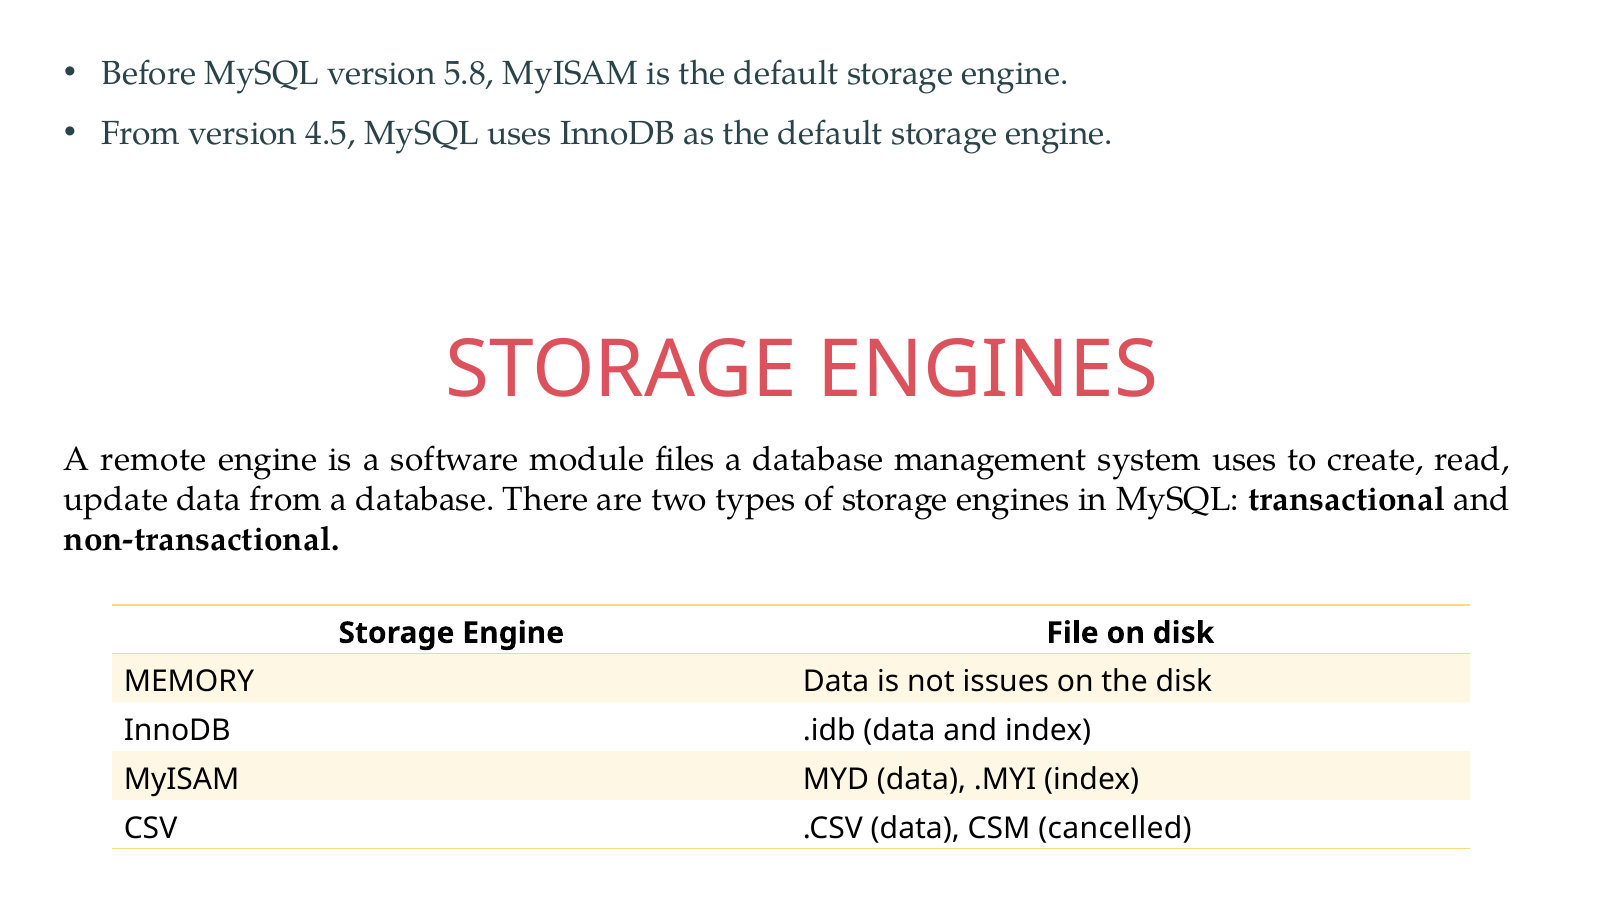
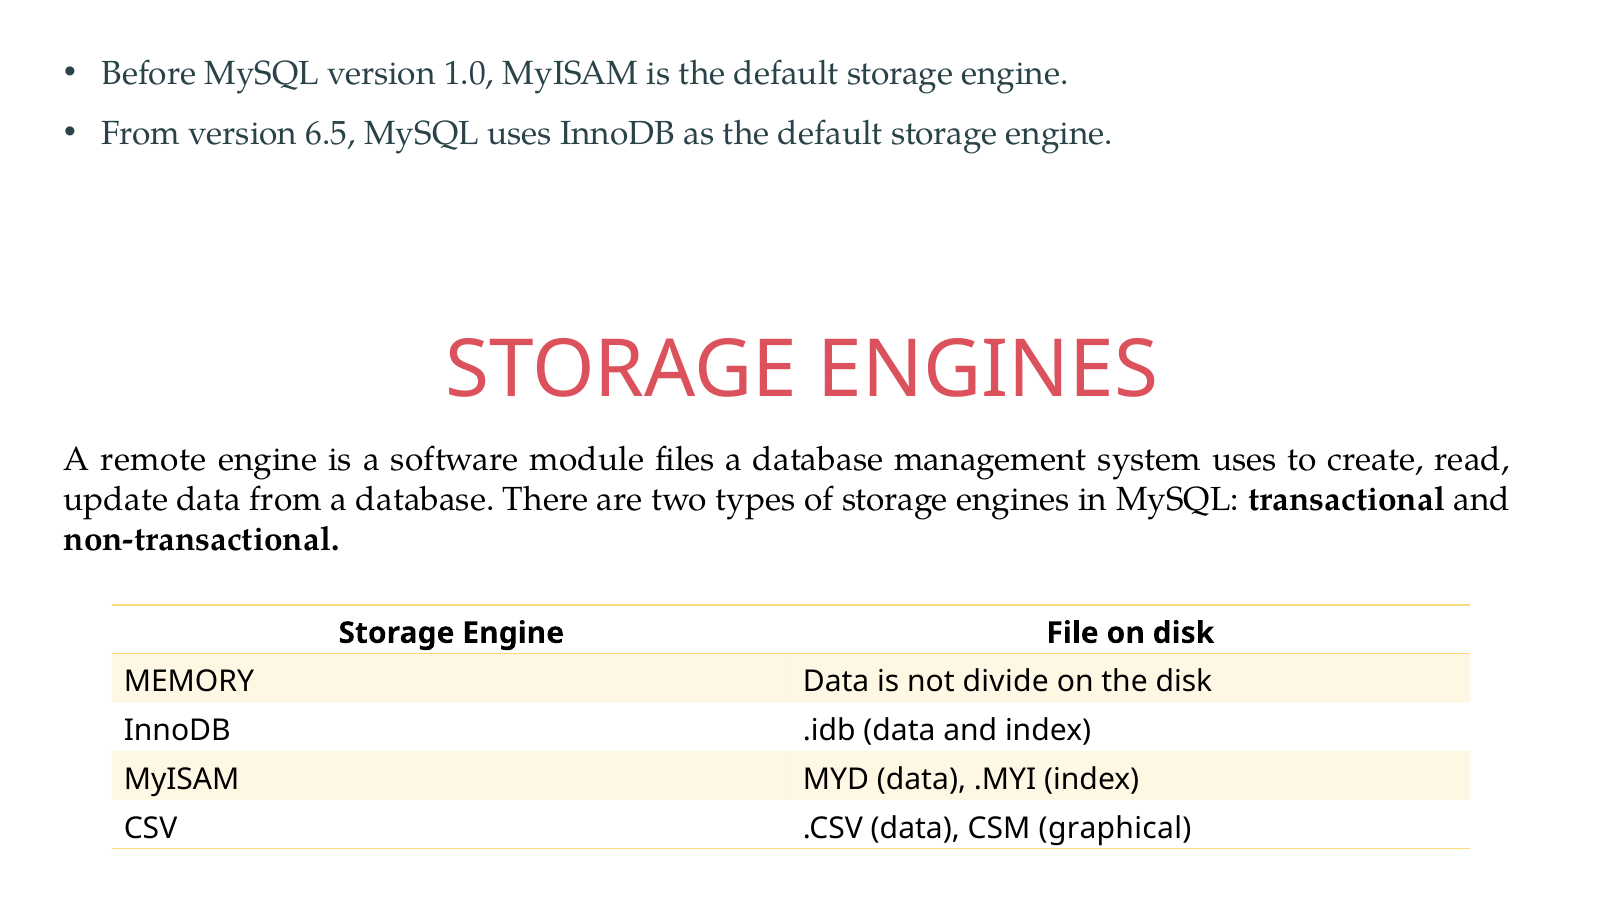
5.8: 5.8 -> 1.0 (469, 73)
4.5: 4.5 -> 6.5 (331, 134)
issues: issues -> divide (1006, 682)
cancelled: cancelled -> graphical (1115, 828)
